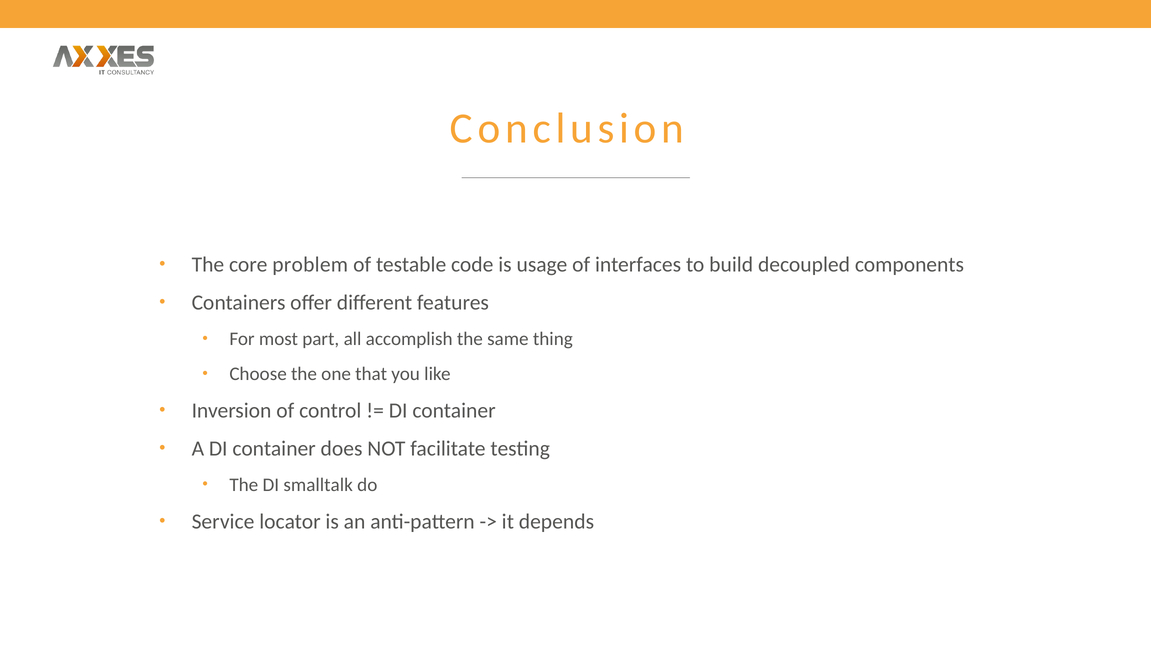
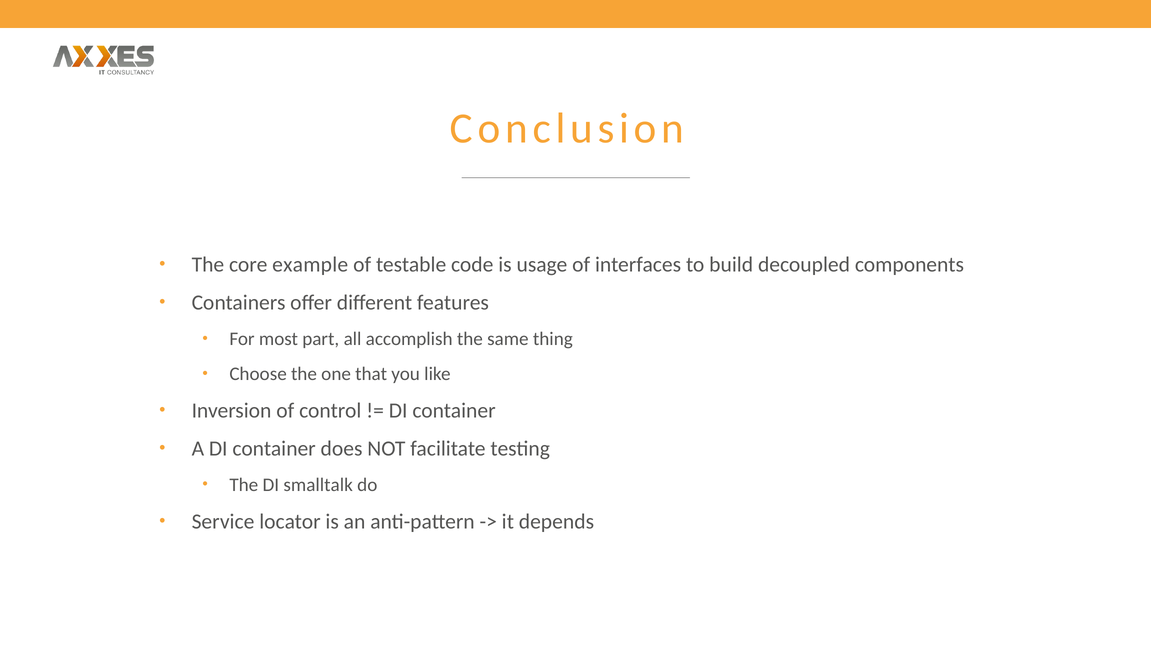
problem: problem -> example (310, 265)
